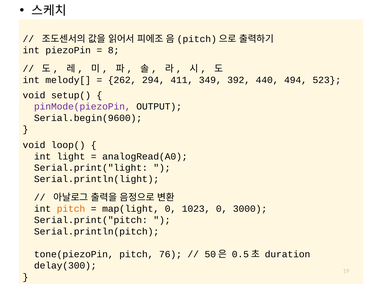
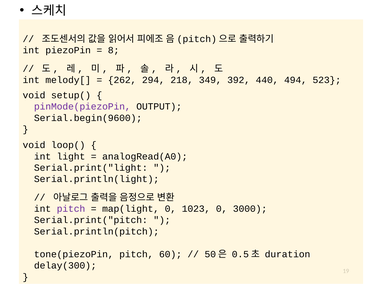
411: 411 -> 218 (182, 80)
pitch colour: orange -> purple (71, 209)
76: 76 -> 60 (170, 254)
